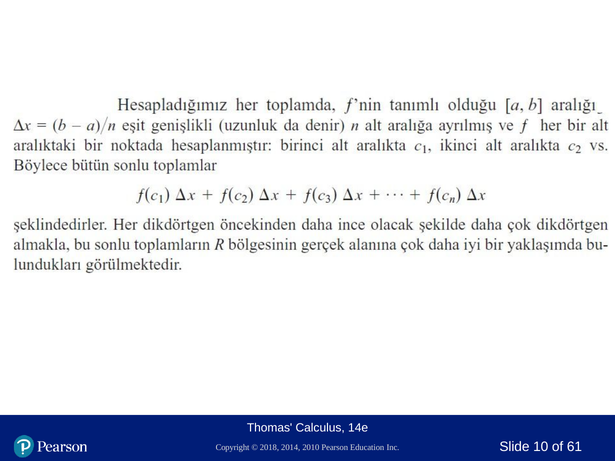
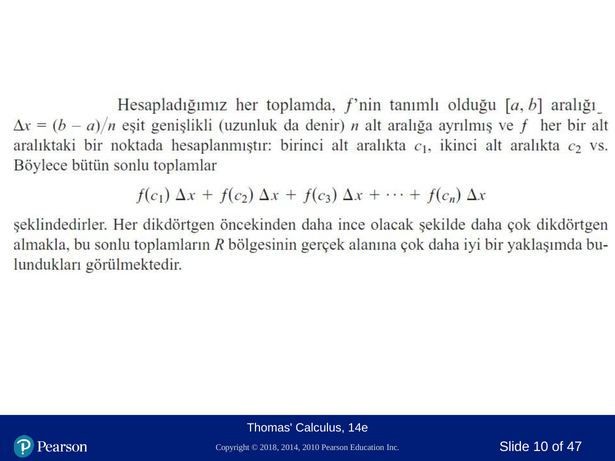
61: 61 -> 47 (574, 447)
